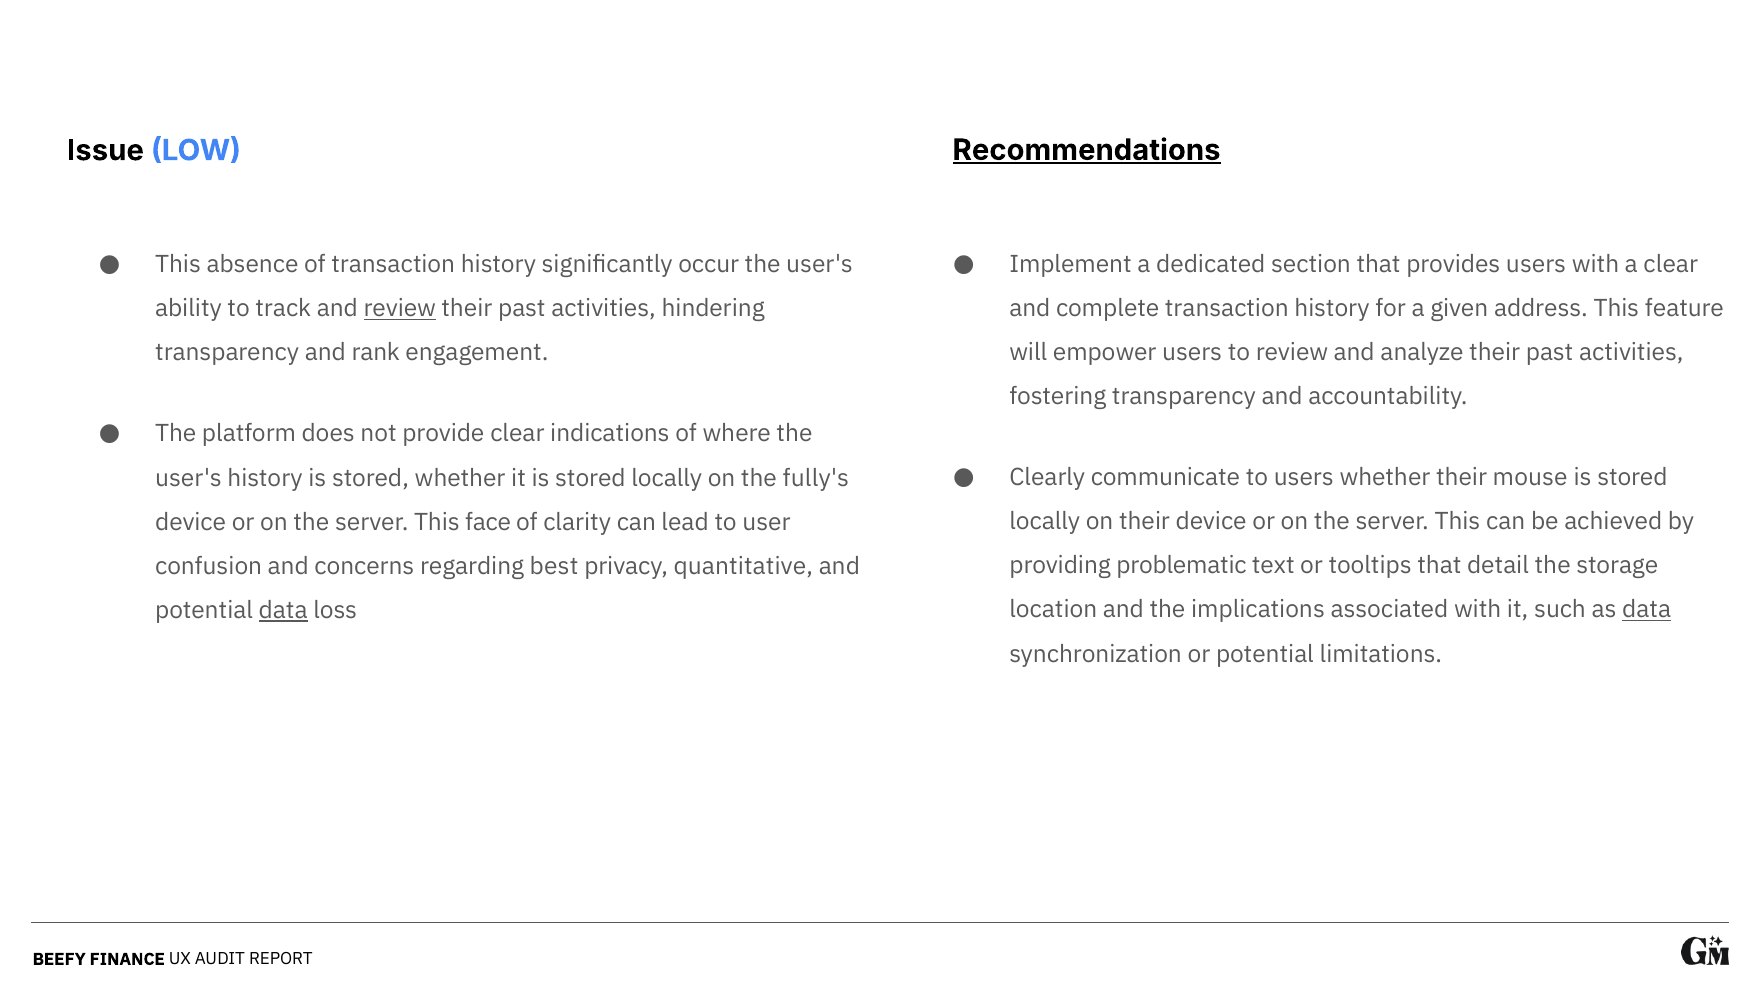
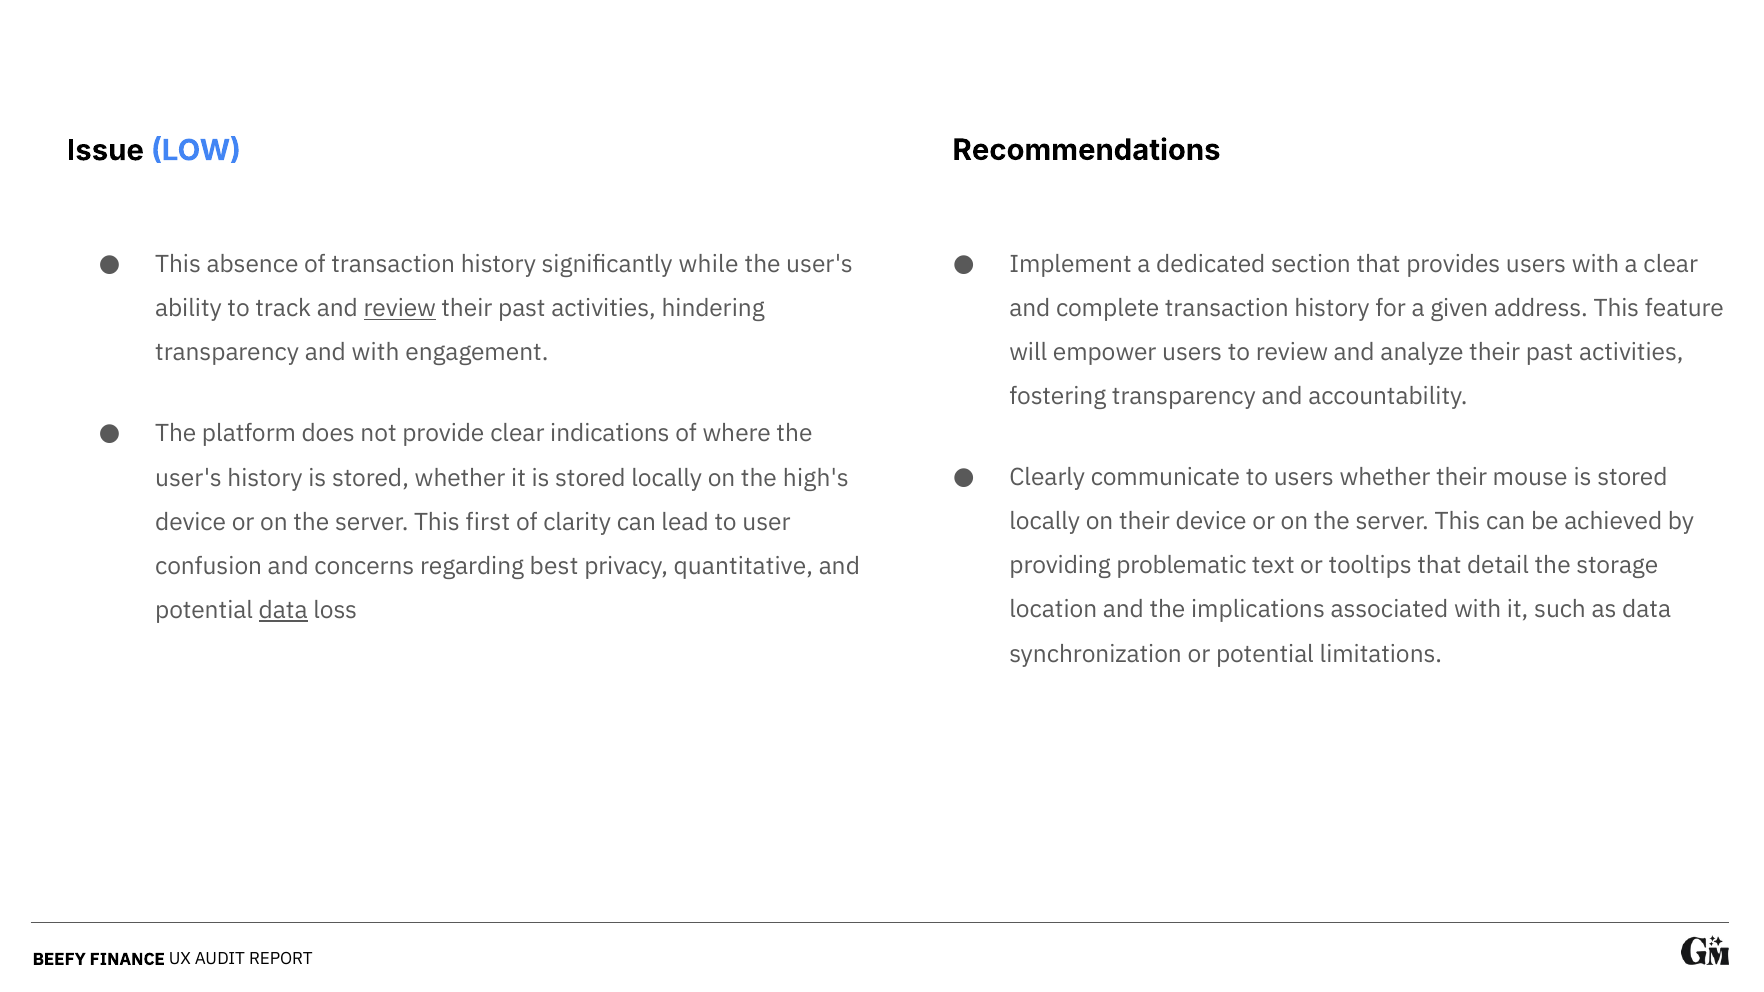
Recommendations underline: present -> none (1087, 150)
occur: occur -> while (709, 265)
and rank: rank -> with (376, 353)
fully's: fully's -> high's (816, 478)
face: face -> first (488, 522)
data underline: present -> none (1647, 610)
